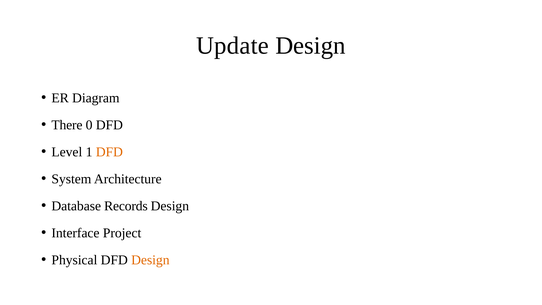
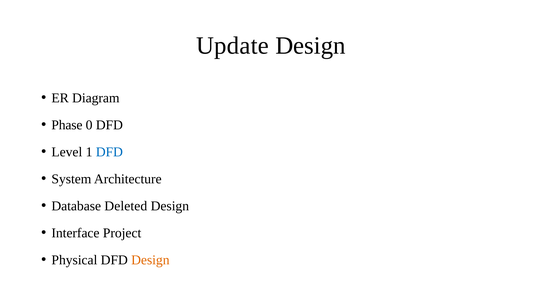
There: There -> Phase (67, 125)
DFD colour: orange -> blue (109, 152)
Records: Records -> Deleted (126, 206)
